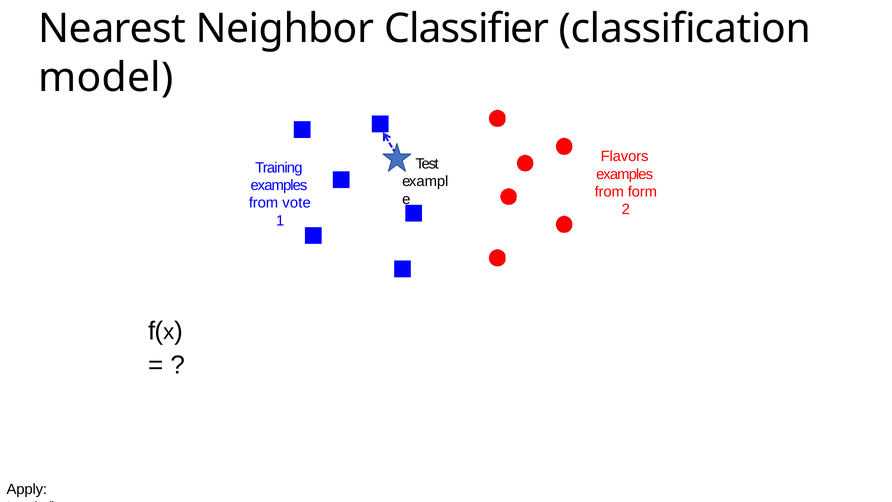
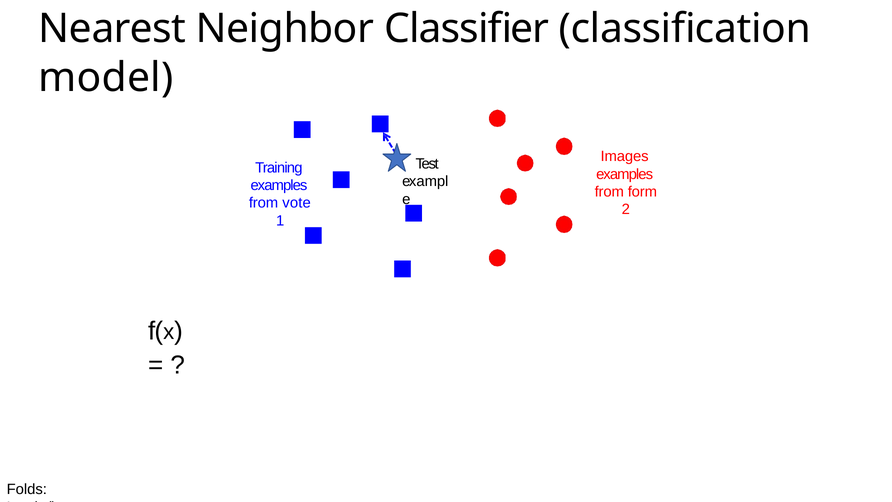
Flavors: Flavors -> Images (625, 156)
Apply: Apply -> Folds (27, 489)
